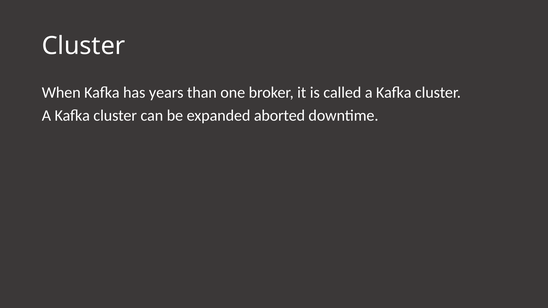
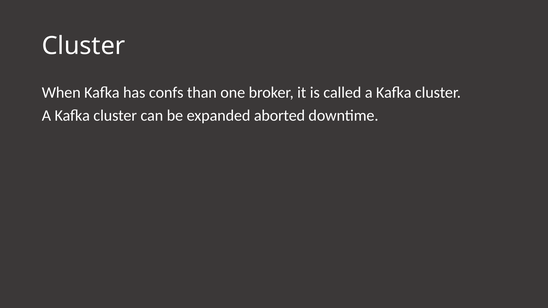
years: years -> confs (166, 93)
